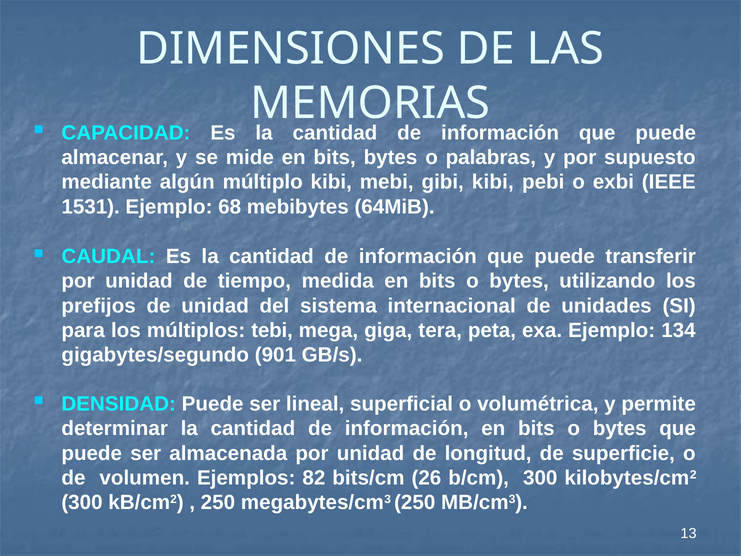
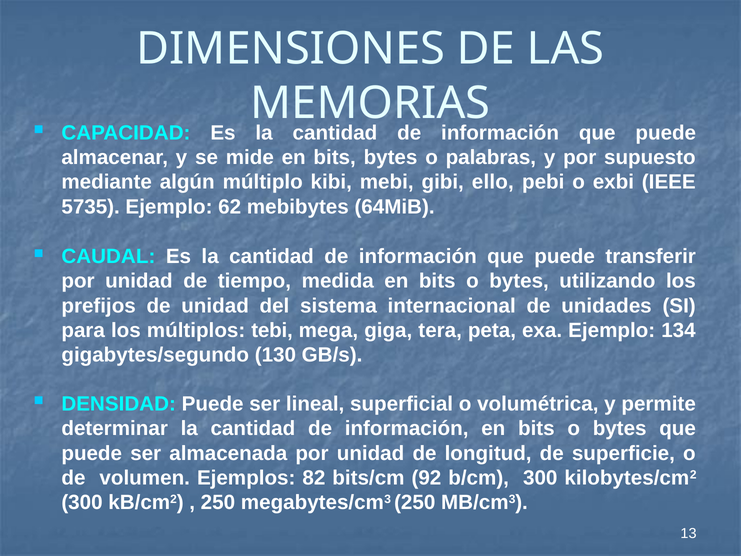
gibi kibi: kibi -> ello (493, 182)
1531: 1531 -> 5735 (91, 207)
68: 68 -> 62 (230, 207)
901: 901 -> 130 (275, 355)
26: 26 -> 92 (426, 478)
